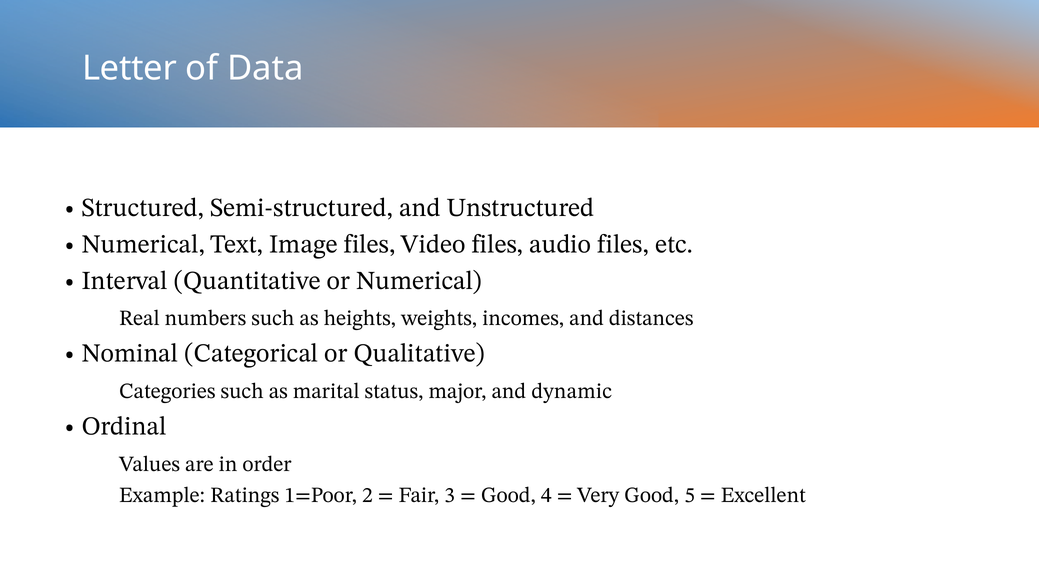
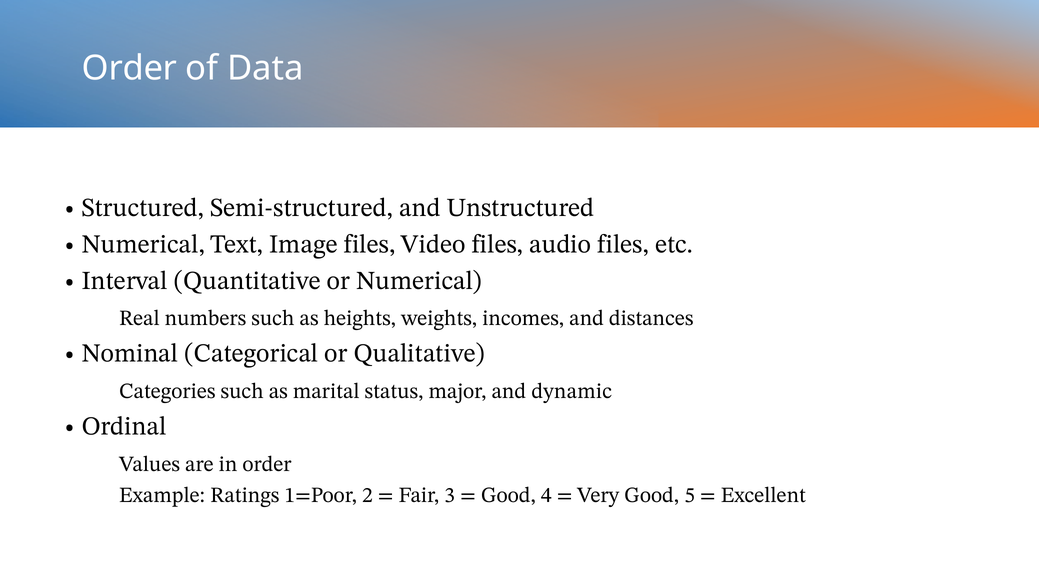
Letter: Letter -> Order (130, 68)
